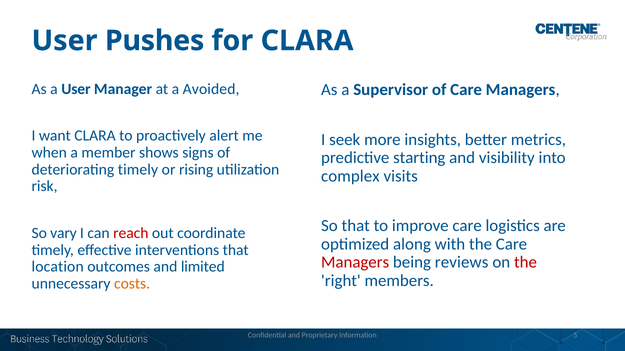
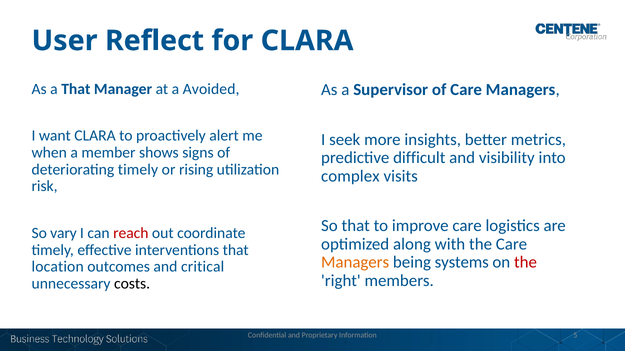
Pushes: Pushes -> Reflect (155, 41)
a User: User -> That (76, 89)
starting: starting -> difficult (419, 158)
Managers colour: red -> orange (355, 263)
reviews: reviews -> systems (462, 263)
limited: limited -> critical (203, 267)
costs colour: orange -> black (132, 284)
